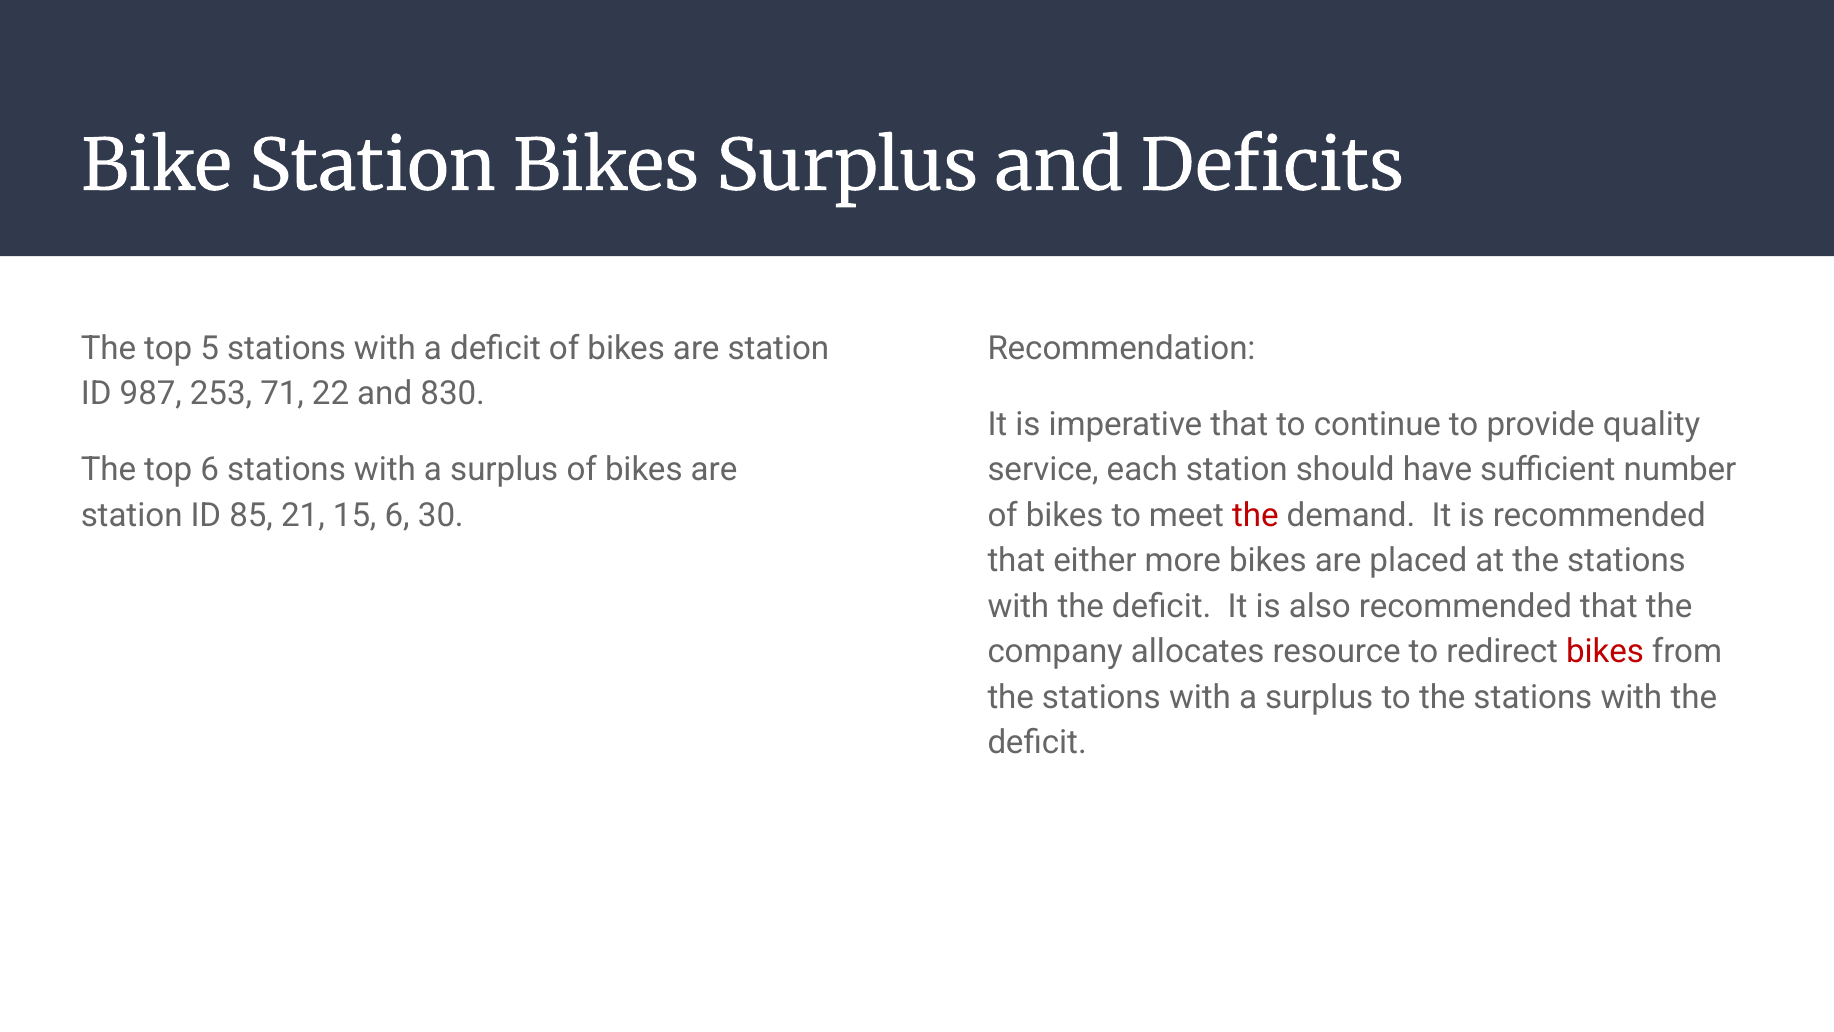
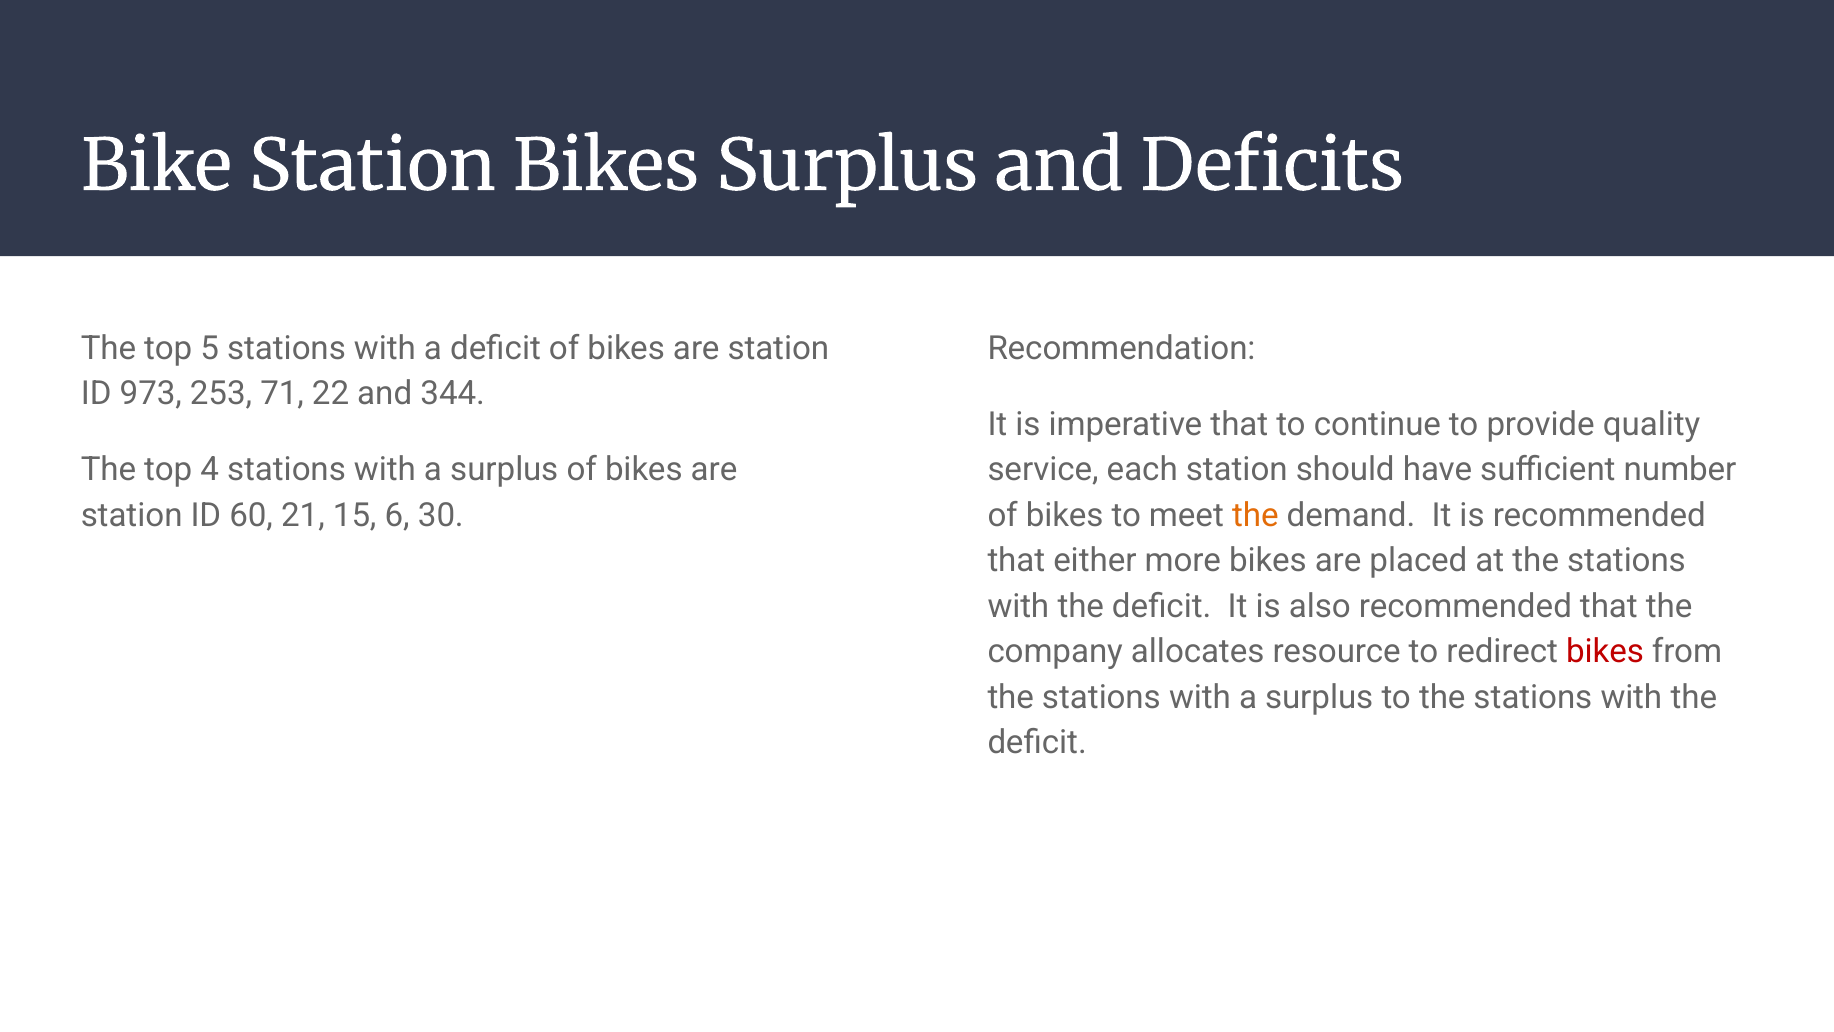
987: 987 -> 973 (151, 394)
830: 830 -> 344 (453, 394)
top 6: 6 -> 4 (210, 470)
85: 85 -> 60 (251, 515)
the colour: red -> orange (1255, 515)
